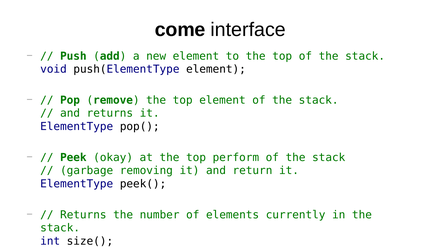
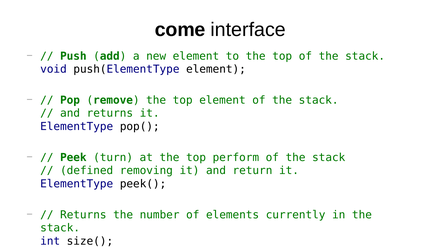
okay: okay -> turn (113, 157)
garbage: garbage -> defined (87, 171)
